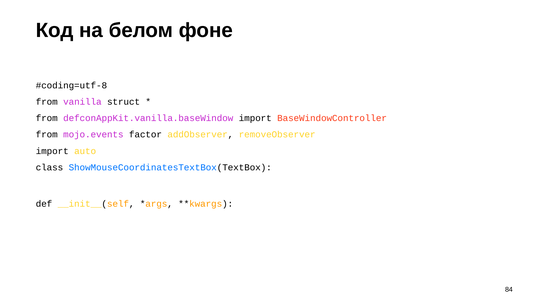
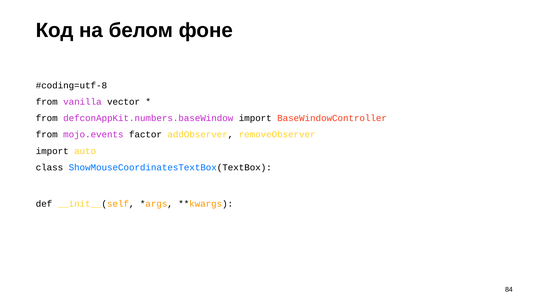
struct: struct -> vector (124, 102)
defconAppKit.vanilla.baseWindow: defconAppKit.vanilla.baseWindow -> defconAppKit.numbers.baseWindow (148, 118)
